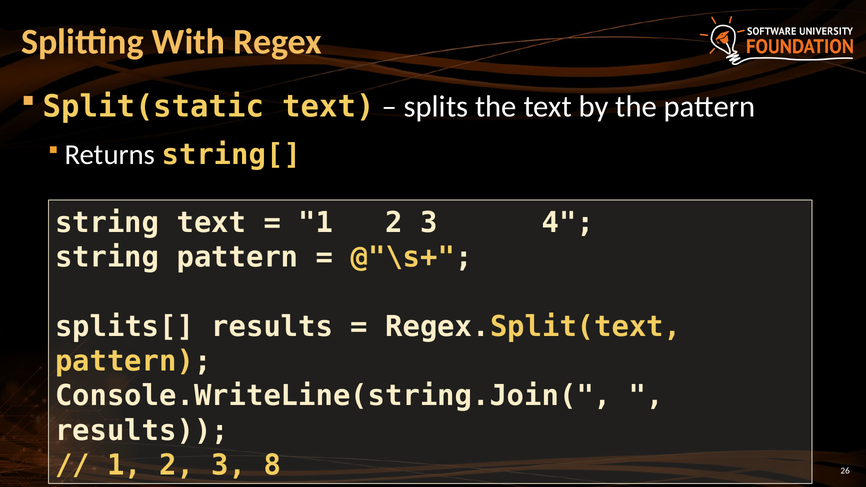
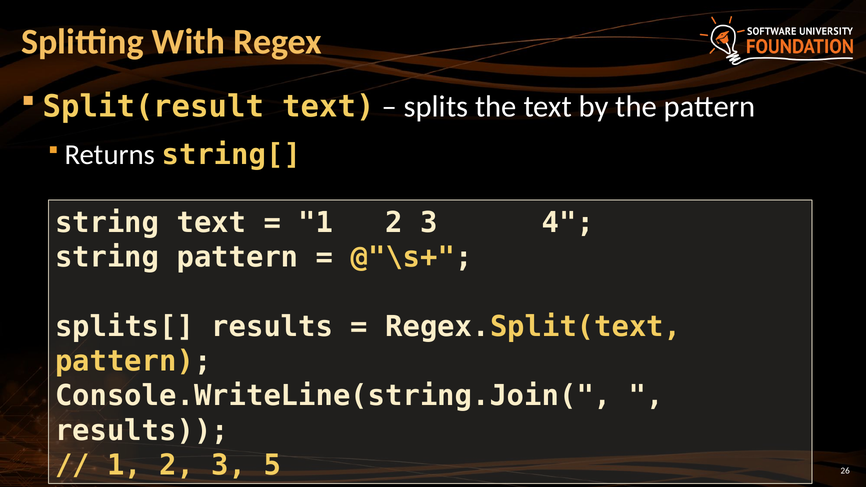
Split(static: Split(static -> Split(result (153, 107)
8: 8 -> 5 (272, 465)
